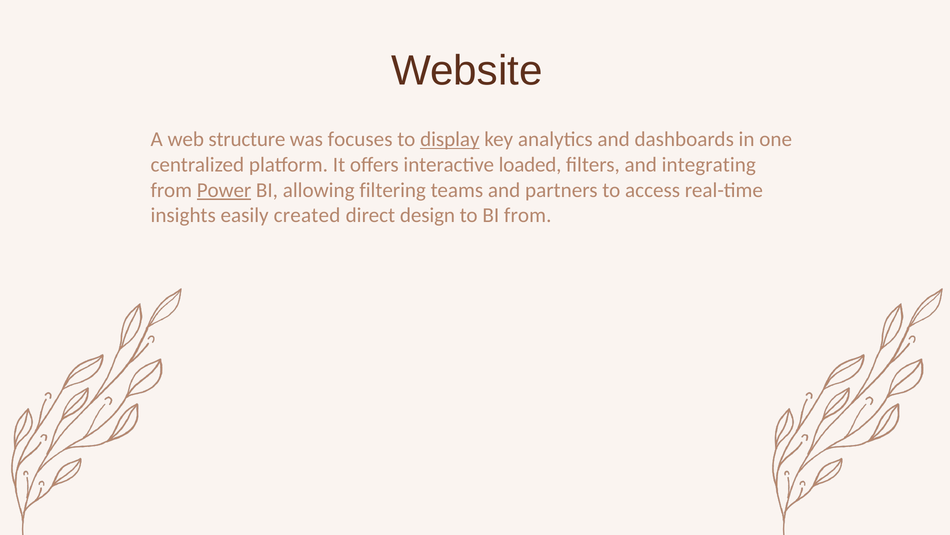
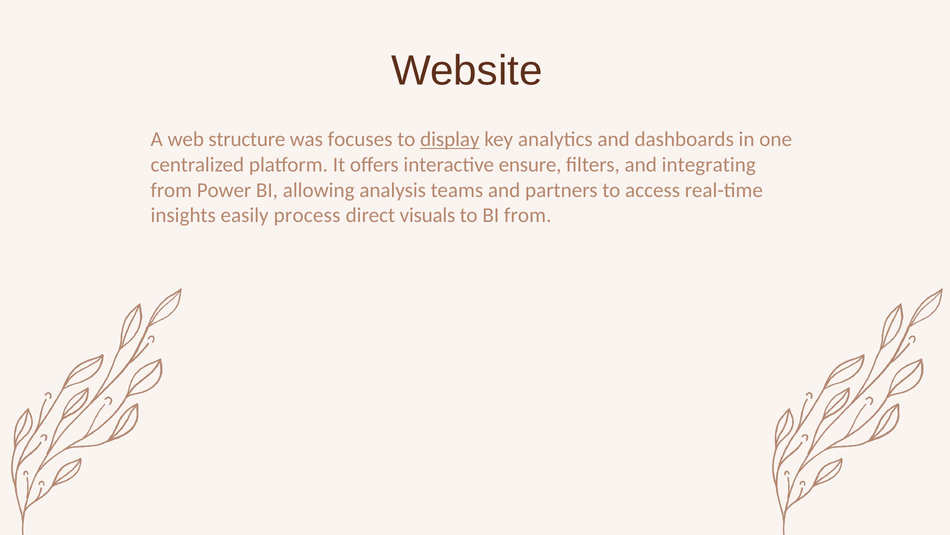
loaded: loaded -> ensure (530, 165)
Power underline: present -> none (224, 190)
filtering: filtering -> analysis (393, 190)
created: created -> process (307, 215)
design: design -> visuals (428, 215)
